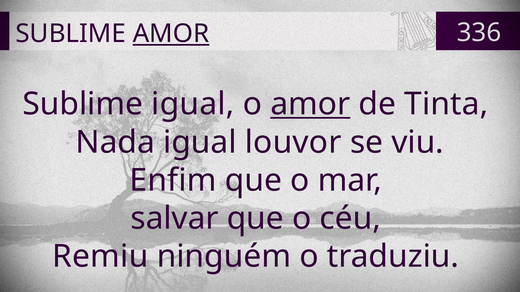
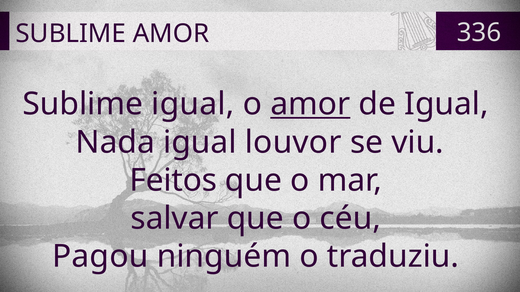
AMOR underline: present -> none (171, 34)
de Tinta: Tinta -> Igual (446, 104)
Enfim: Enfim -> Feitos (173, 181)
Remiu: Remiu -> Pagou (100, 257)
